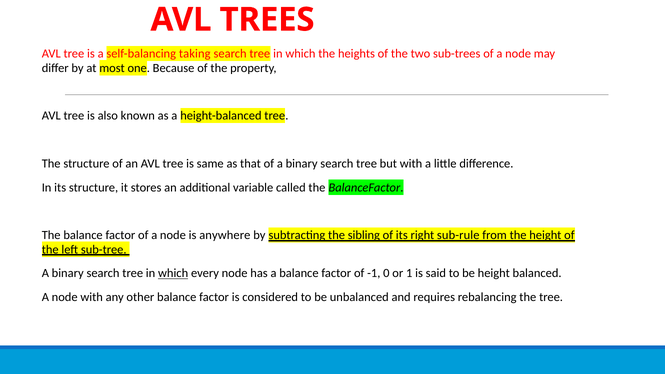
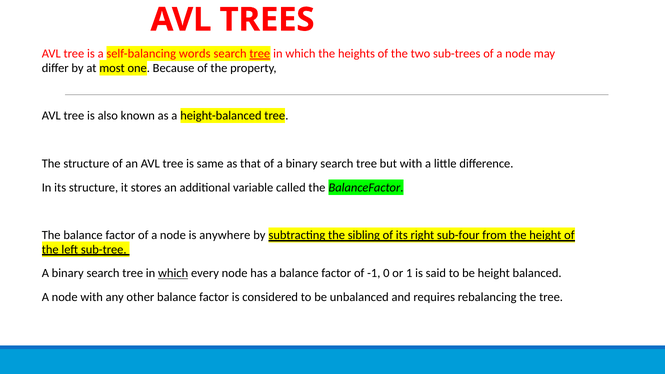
taking: taking -> words (195, 54)
tree underline: none -> present (260, 54)
sub-rule: sub-rule -> sub-four (458, 235)
